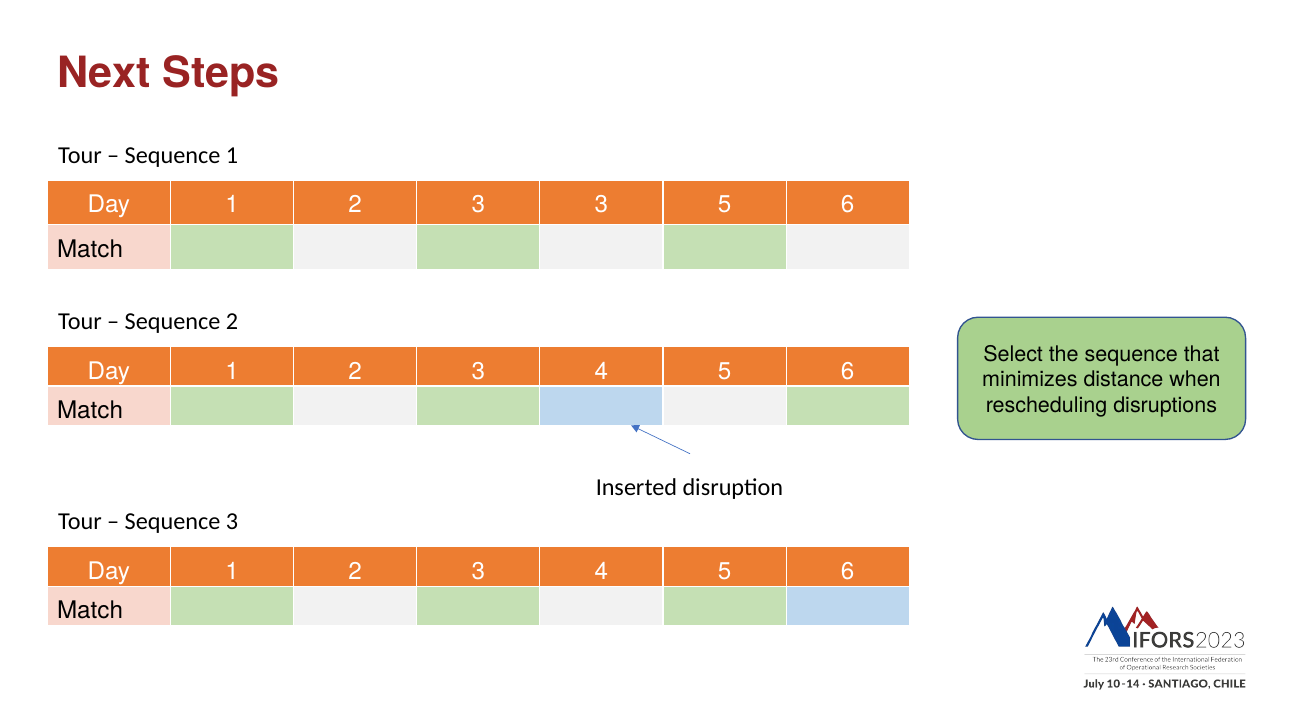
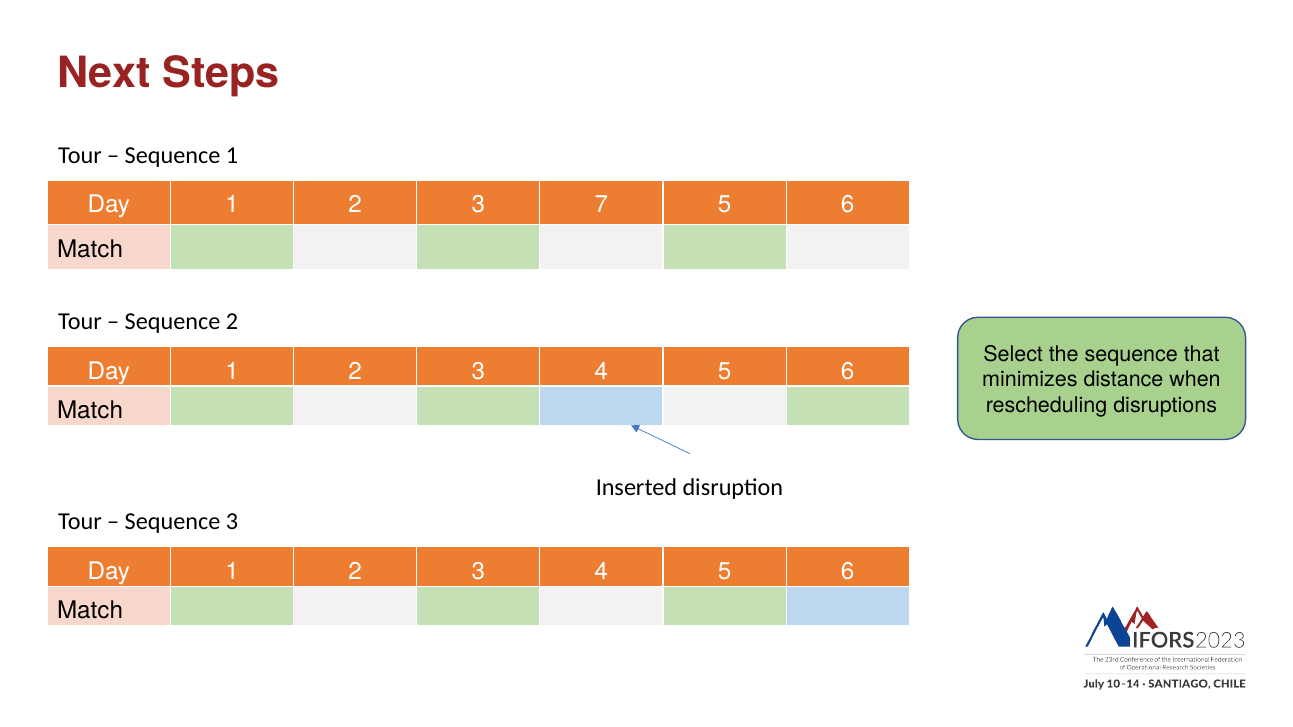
3 3: 3 -> 7 (601, 205)
